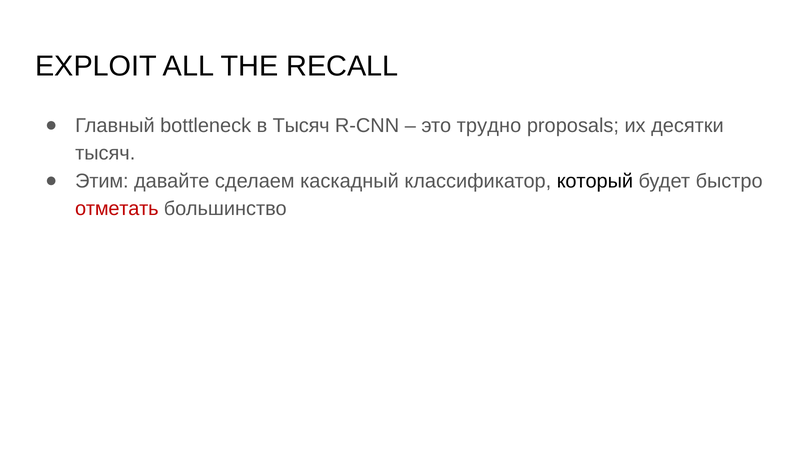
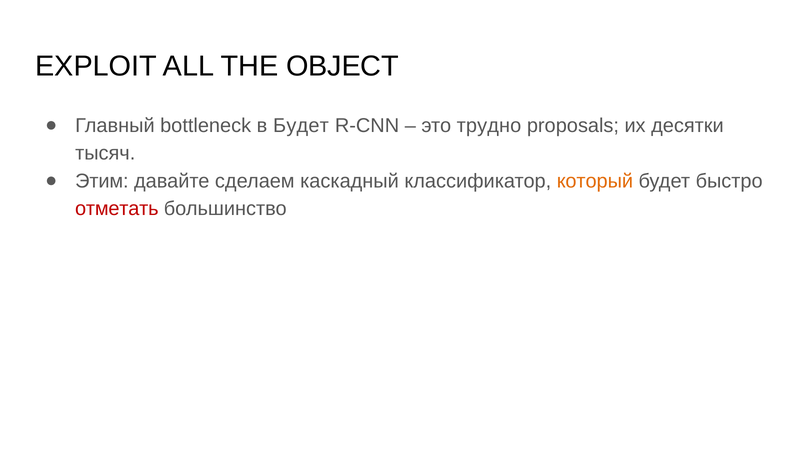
RECALL: RECALL -> OBJECT (342, 66)
в Тысяч: Тысяч -> Будет (301, 126)
который colour: black -> orange (595, 181)
